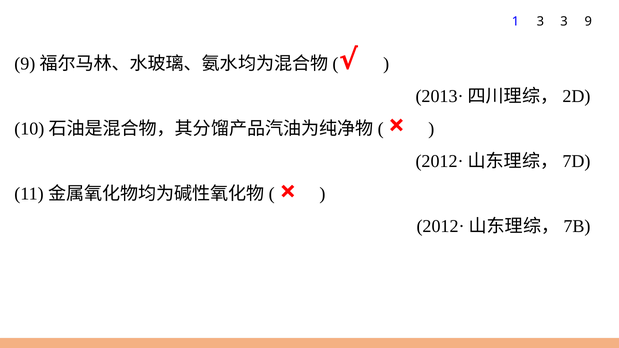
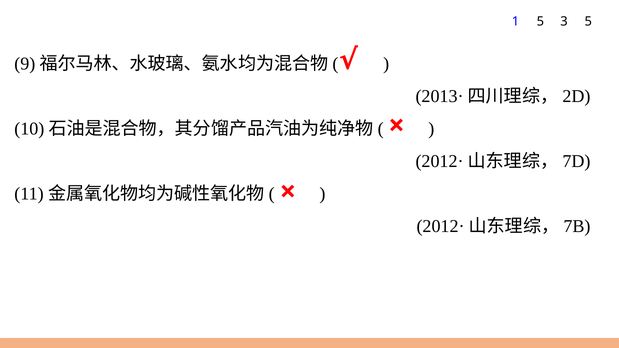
1 3: 3 -> 5 (540, 21)
3 9: 9 -> 5 (588, 21)
